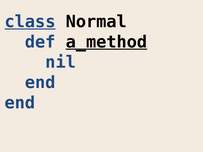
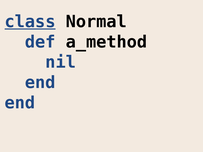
a_method underline: present -> none (106, 42)
